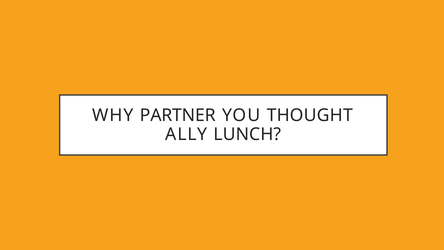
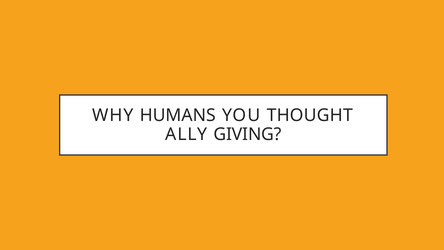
PARTNER: PARTNER -> HUMANS (178, 115)
LUNCH: LUNCH -> GIVING (248, 134)
